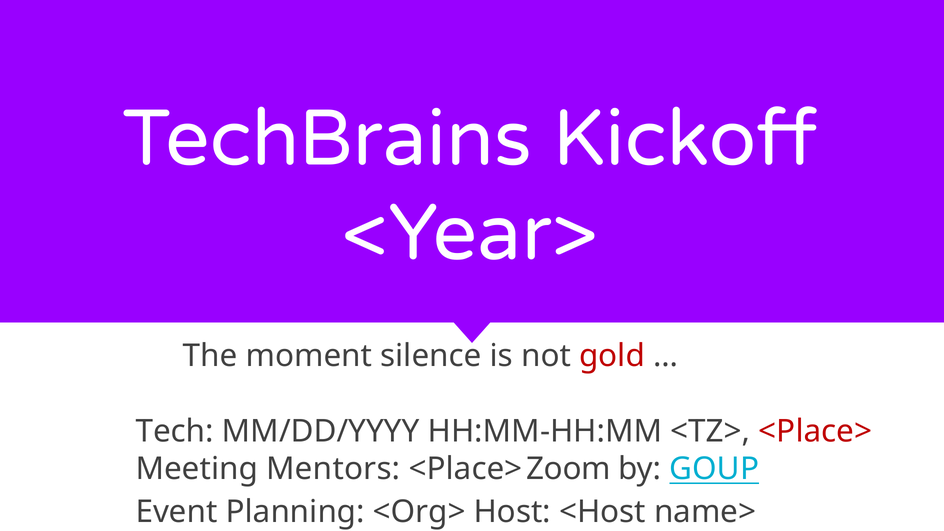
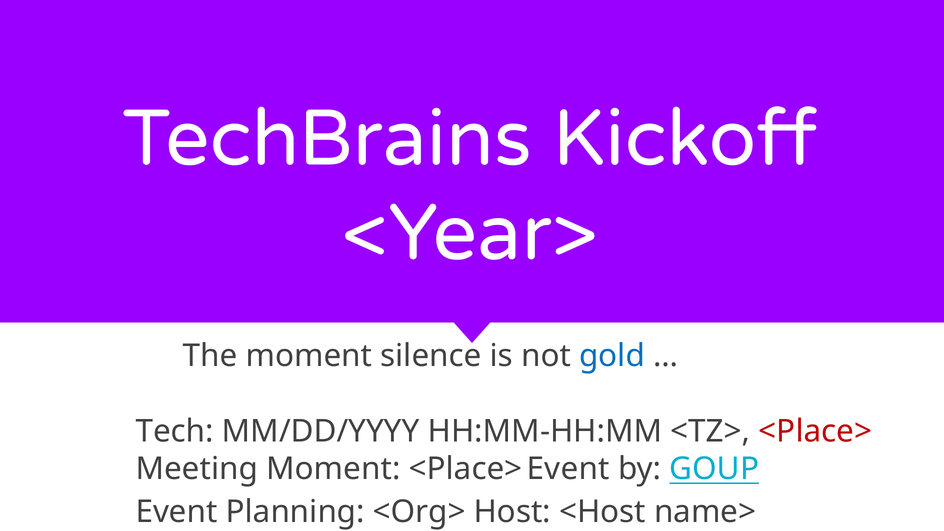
gold colour: red -> blue (612, 356)
Meeting Mentors: Mentors -> Moment (333, 469)
<Place> Zoom: Zoom -> Event (568, 469)
